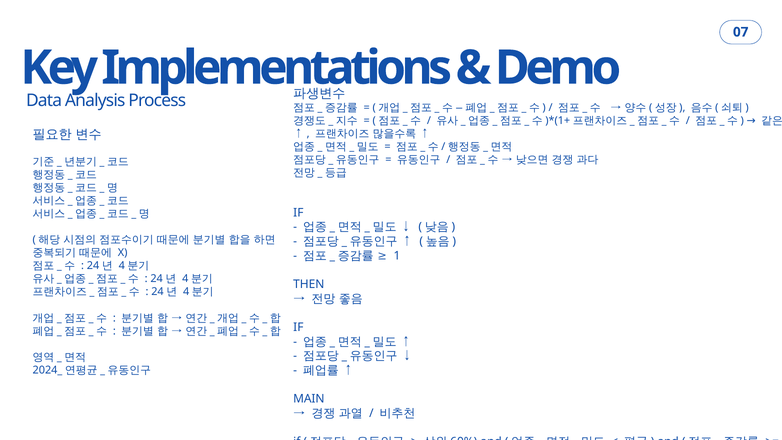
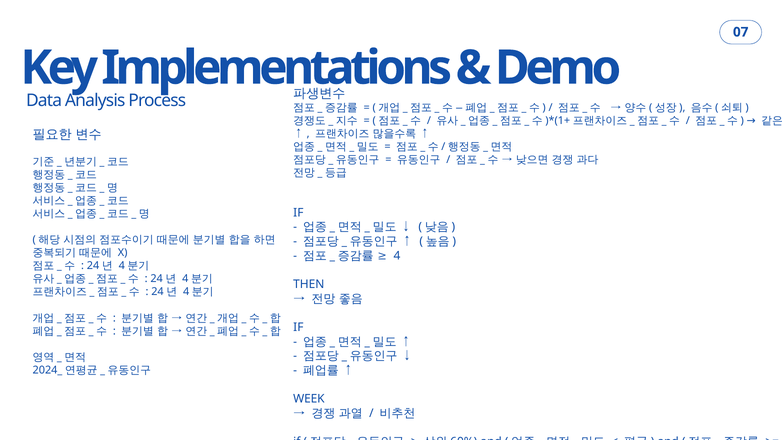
1: 1 -> 4 (397, 256)
MAIN: MAIN -> WEEK (309, 399)
